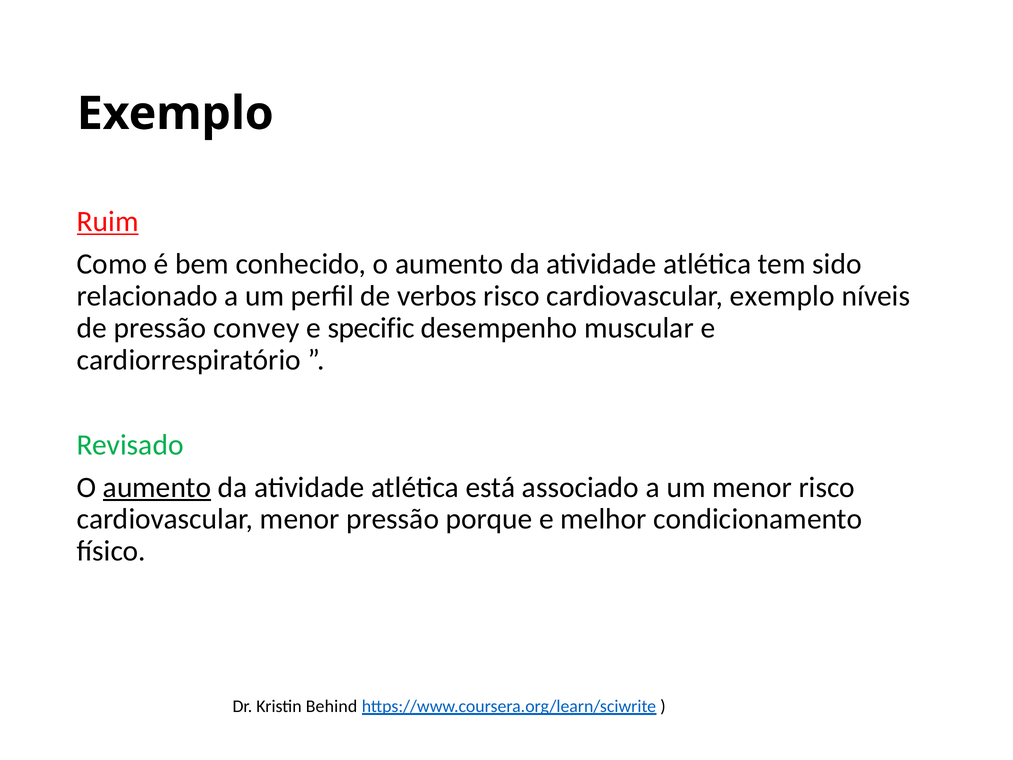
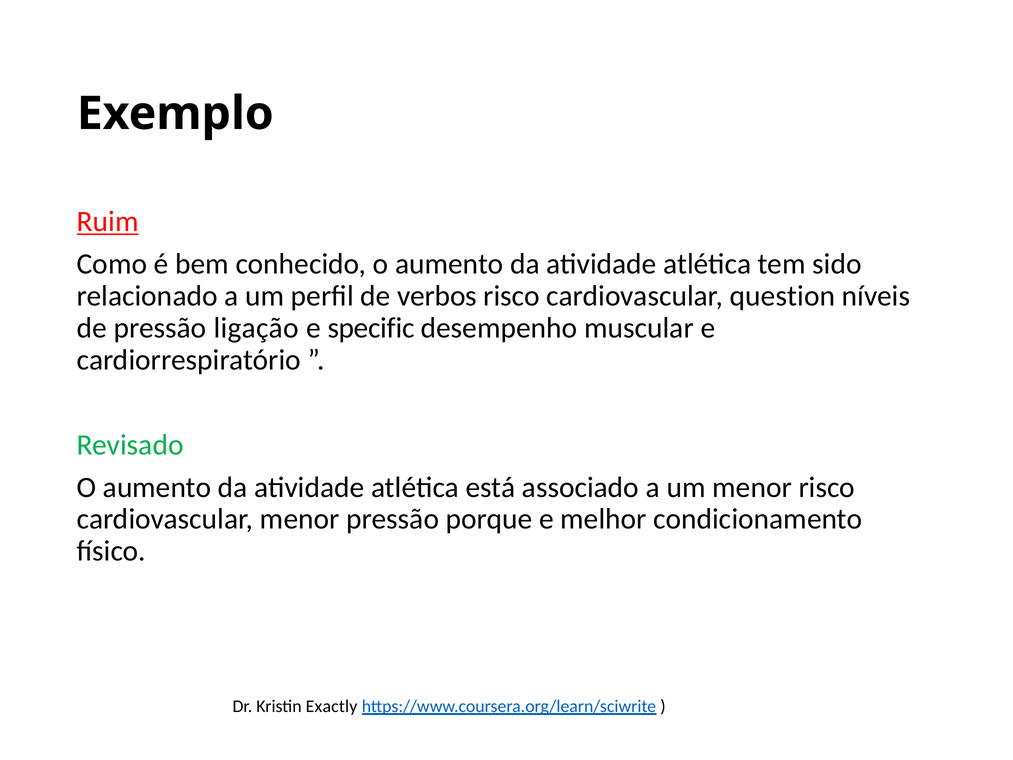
cardiovascular exemplo: exemplo -> question (782, 296)
convey: convey -> ligação (256, 328)
aumento underline: present -> none (157, 487)
Behind: Behind -> Exactly (332, 706)
